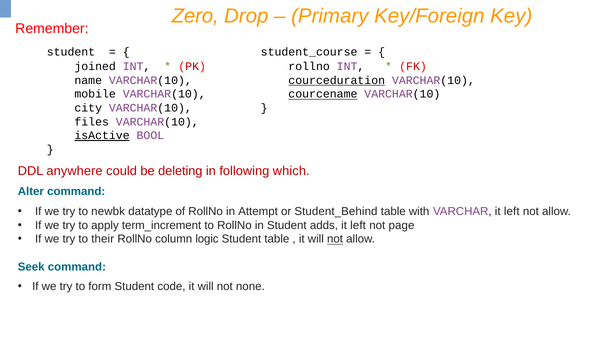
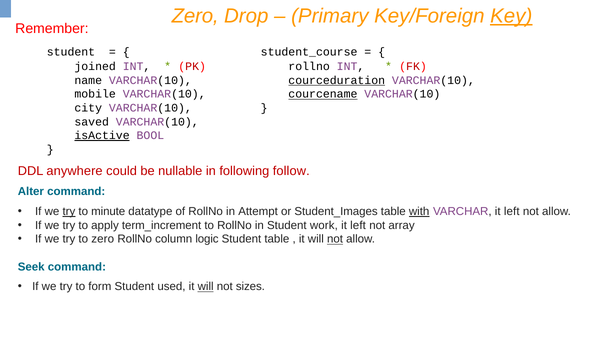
Key underline: none -> present (511, 16)
files: files -> saved (92, 122)
deleting: deleting -> nullable (180, 171)
which: which -> follow (291, 171)
try underline: none -> present (69, 212)
newbk: newbk -> minute (108, 212)
Student_Behind: Student_Behind -> Student_Images (336, 212)
with underline: none -> present (419, 212)
adds: adds -> work (324, 226)
page: page -> array (402, 226)
to their: their -> zero (103, 239)
code: code -> used (171, 287)
will underline: none -> present (206, 287)
none: none -> sizes (250, 287)
